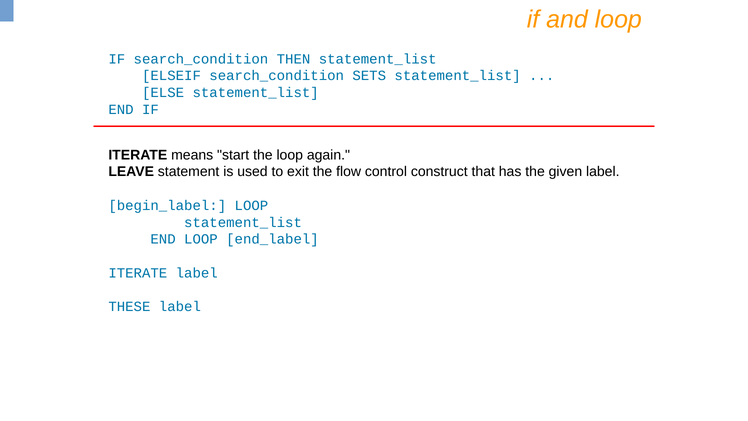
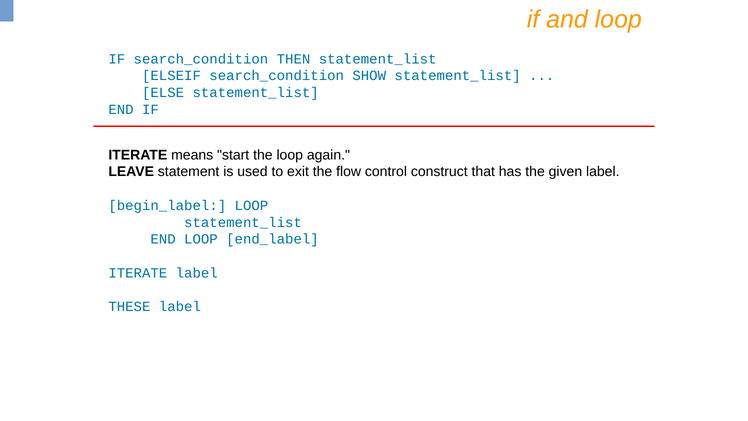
SETS: SETS -> SHOW (369, 76)
